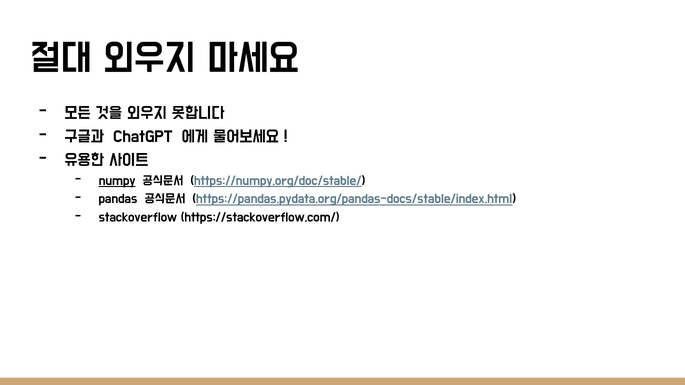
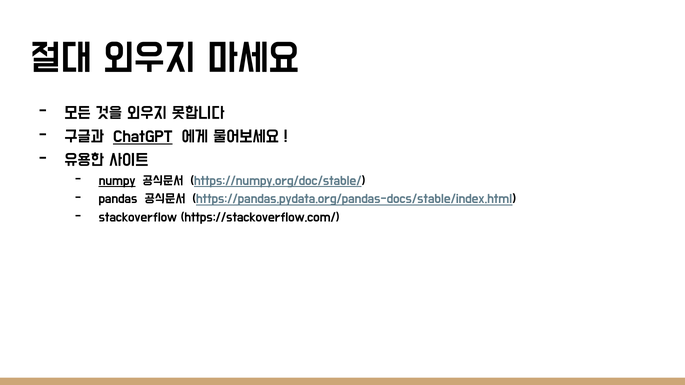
ChatGPT underline: none -> present (143, 137)
